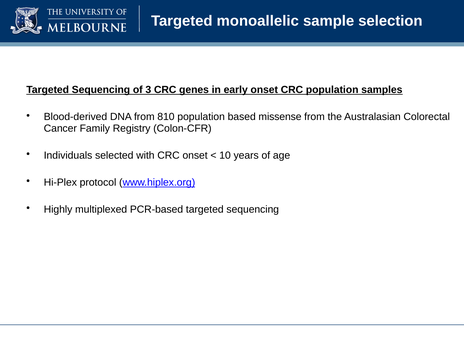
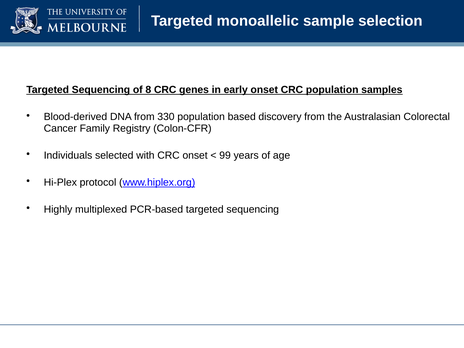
3: 3 -> 8 (148, 90)
810: 810 -> 330 (166, 117)
missense: missense -> discovery (280, 117)
10: 10 -> 99 (225, 155)
